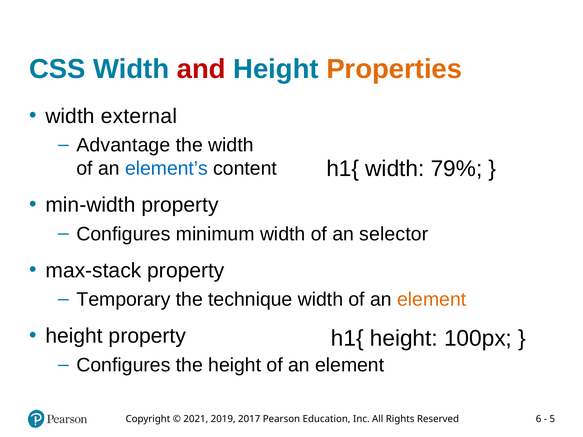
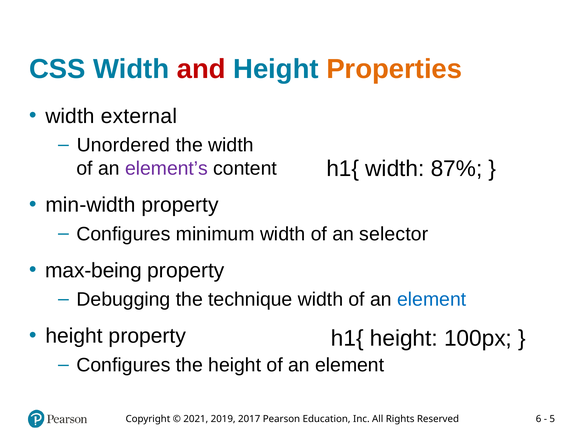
Advantage: Advantage -> Unordered (123, 145)
79%: 79% -> 87% (456, 169)
element’s colour: blue -> purple (166, 168)
max-stack: max-stack -> max-being (94, 271)
Temporary: Temporary -> Debugging (123, 300)
element colour: orange -> blue (432, 300)
